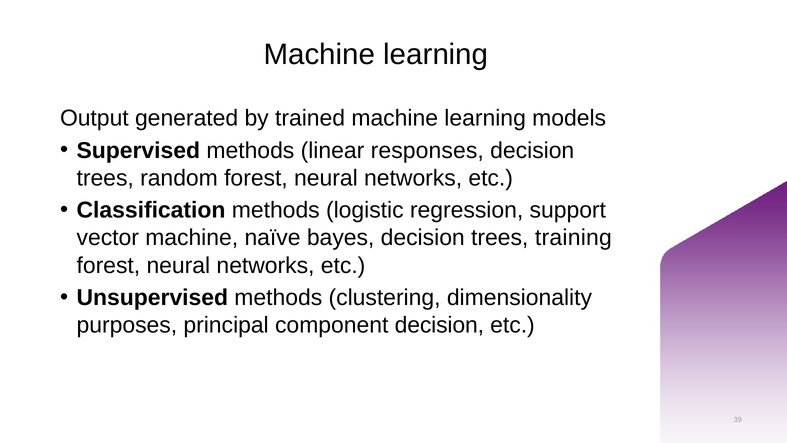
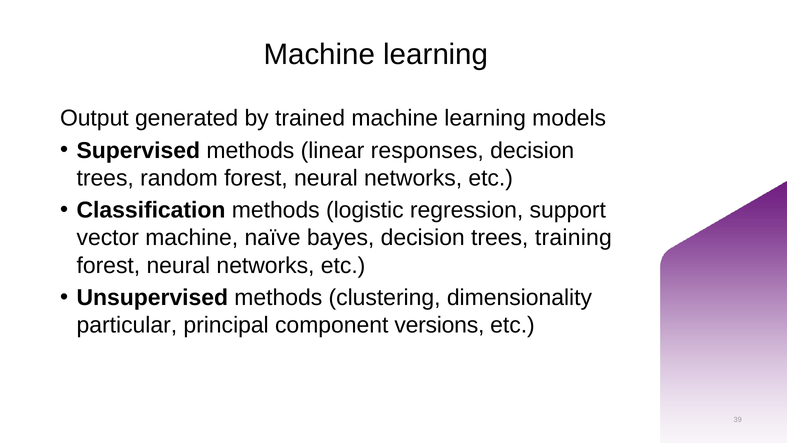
purposes: purposes -> particular (127, 325)
component decision: decision -> versions (439, 325)
